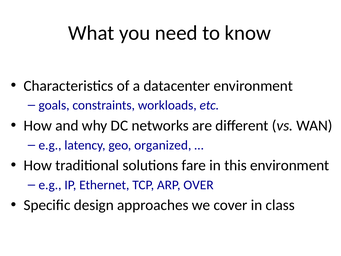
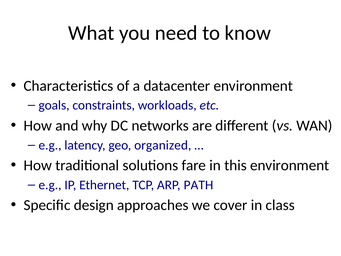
OVER: OVER -> PATH (198, 185)
